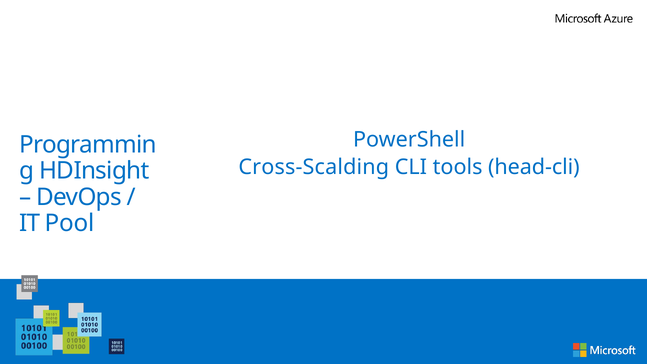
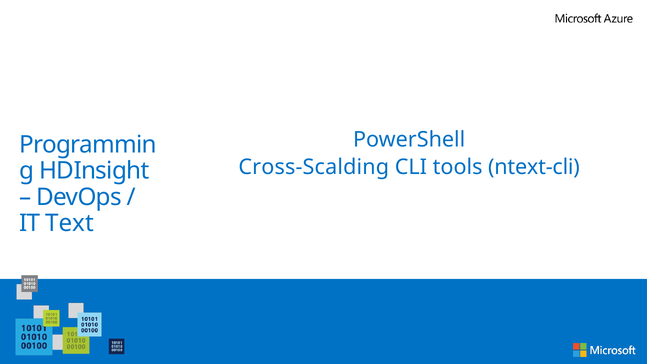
head-cli: head-cli -> ntext-cli (534, 167)
Pool: Pool -> Text (70, 223)
